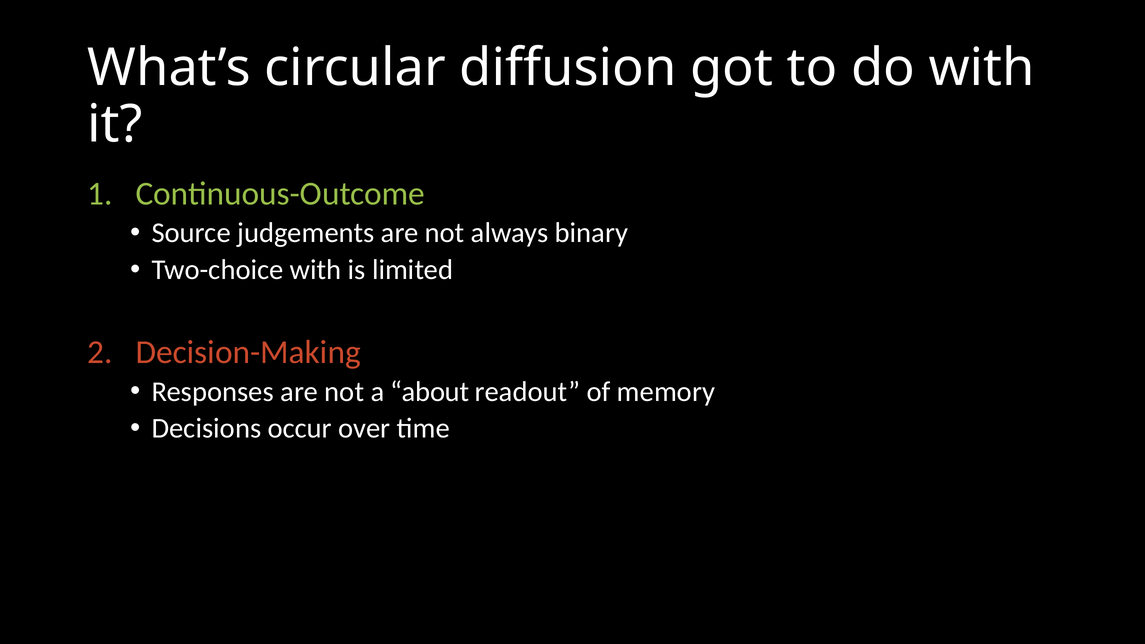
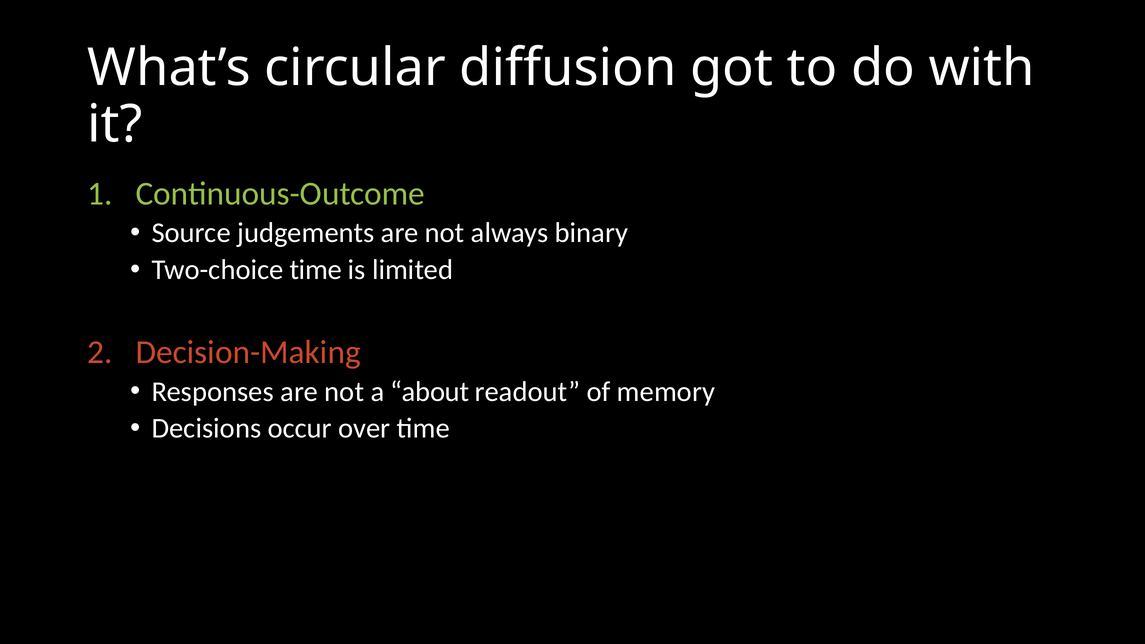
Two-choice with: with -> time (316, 270)
